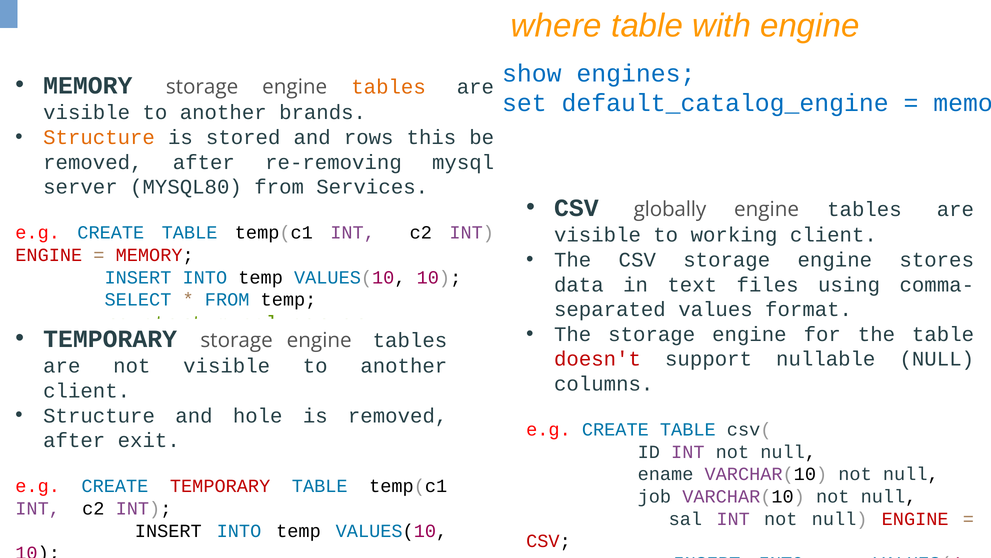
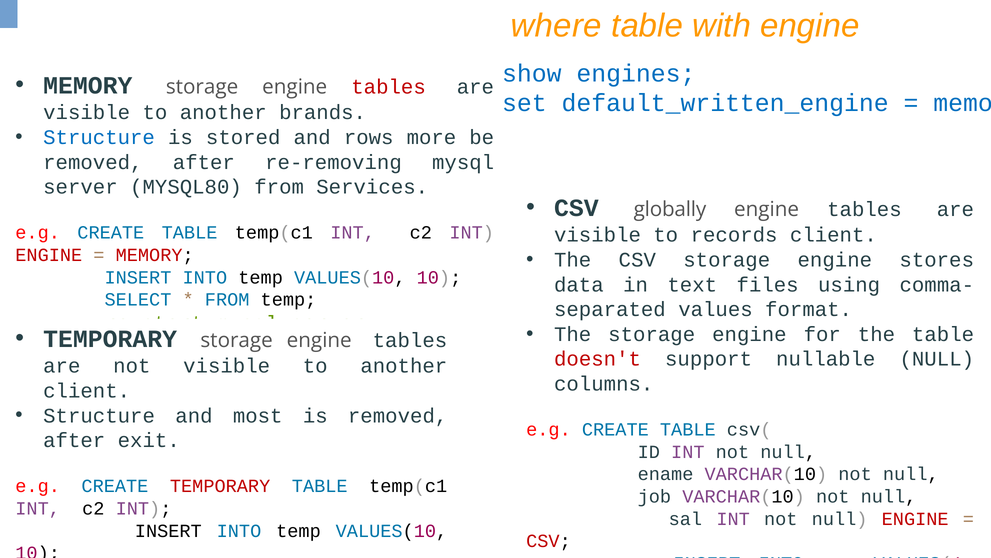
tables colour: orange -> red (389, 87)
default_catalog_engine: default_catalog_engine -> default_written_engine (725, 103)
Structure colour: orange -> blue (99, 137)
this: this -> more (431, 137)
working: working -> records (734, 235)
hole: hole -> most (258, 415)
